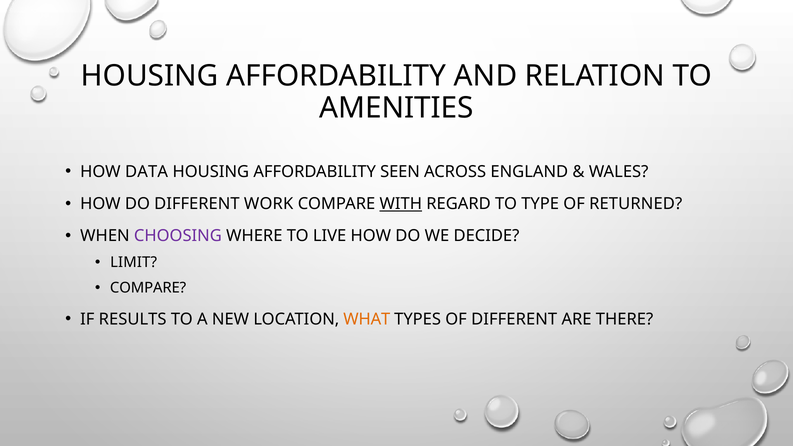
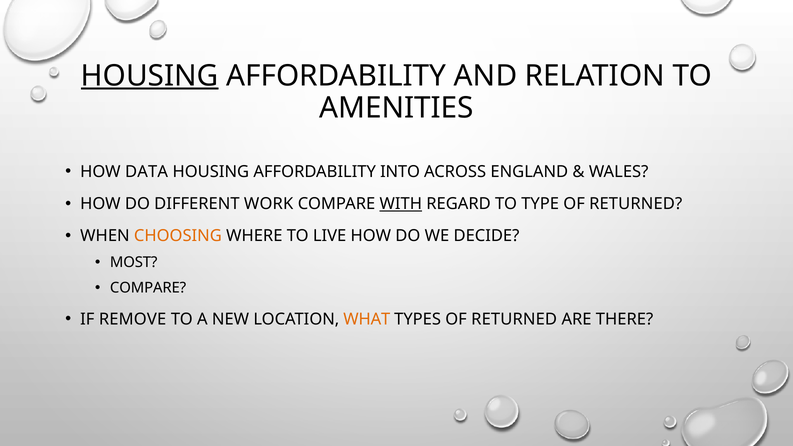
HOUSING underline: none -> present (150, 76)
SEEN: SEEN -> INTO (400, 172)
CHOOSING colour: purple -> orange (178, 236)
LIMIT: LIMIT -> MOST (134, 262)
RESULTS: RESULTS -> REMOVE (133, 319)
TYPES OF DIFFERENT: DIFFERENT -> RETURNED (514, 319)
